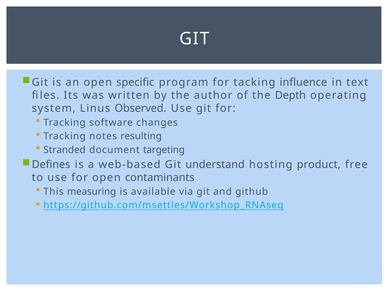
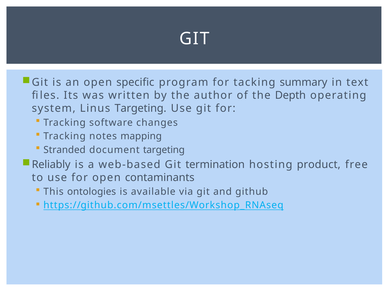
influence: influence -> summary (304, 82)
Linus Observed: Observed -> Targeting (141, 108)
resulting: resulting -> mapping (141, 136)
Defines: Defines -> Reliably (51, 164)
understand: understand -> termination (215, 164)
measuring: measuring -> ontologies (92, 191)
